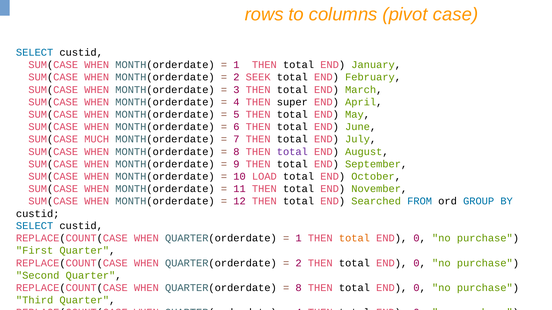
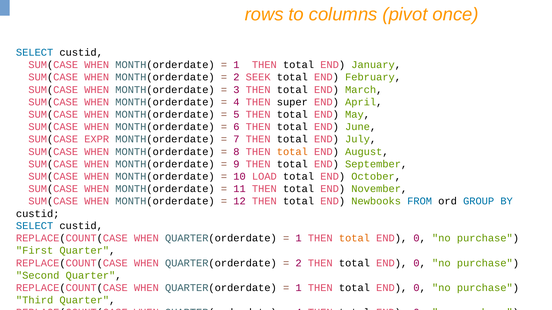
case: case -> once (456, 14)
MUCH: MUCH -> EXPR (97, 139)
total colour: purple -> orange (292, 152)
Searched: Searched -> Newbooks (376, 202)
8: 8 -> 1 (299, 288)
